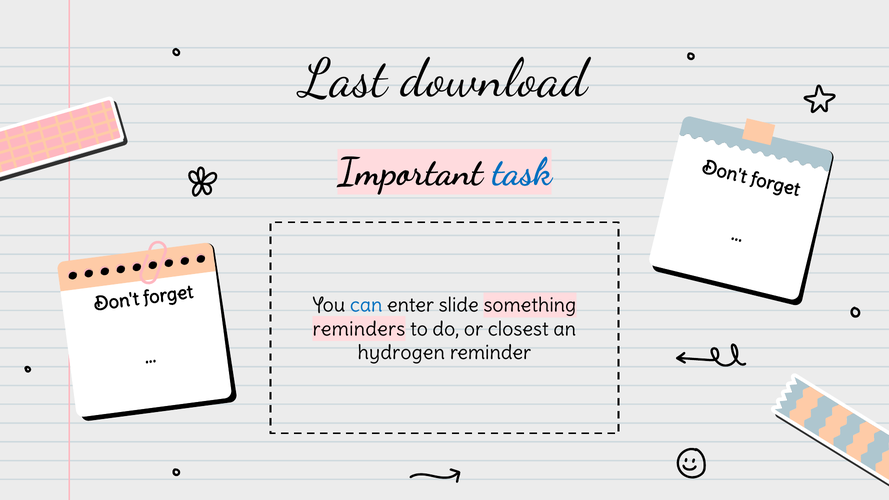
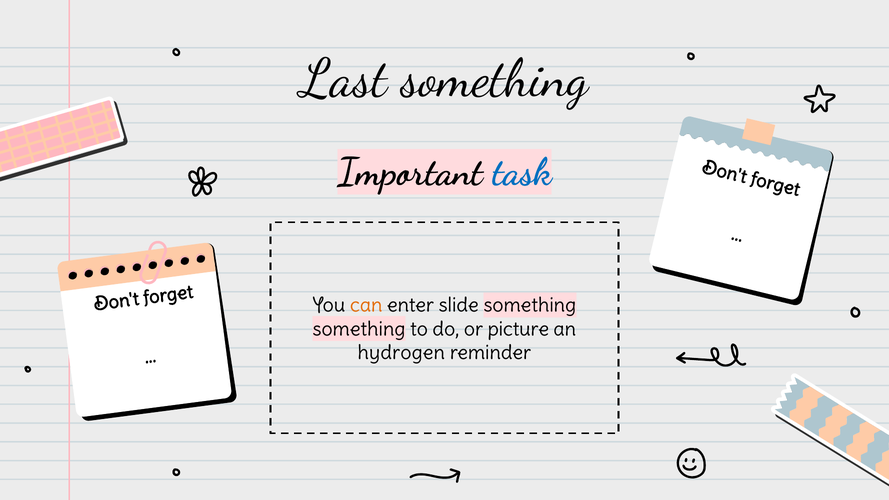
Last download: download -> something (495, 78)
can colour: blue -> orange (366, 306)
reminders: reminders -> something (359, 329)
closest: closest -> picture (518, 329)
